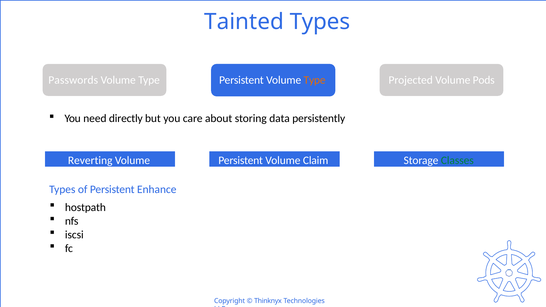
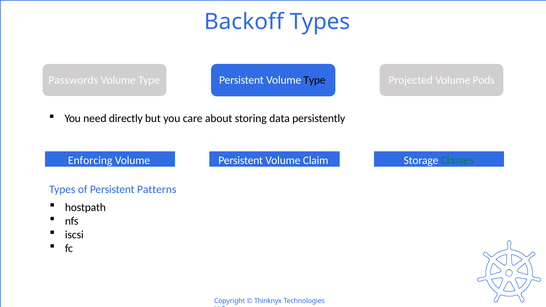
Tainted: Tainted -> Backoff (244, 22)
Type colour: orange -> black (315, 80)
Reverting: Reverting -> Enforcing (90, 160)
Enhance: Enhance -> Patterns (157, 190)
